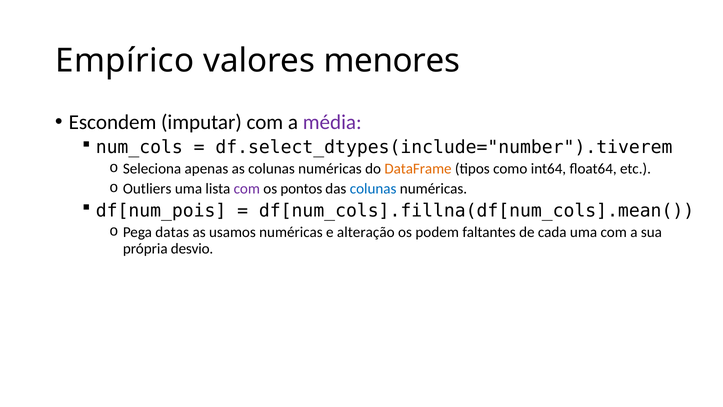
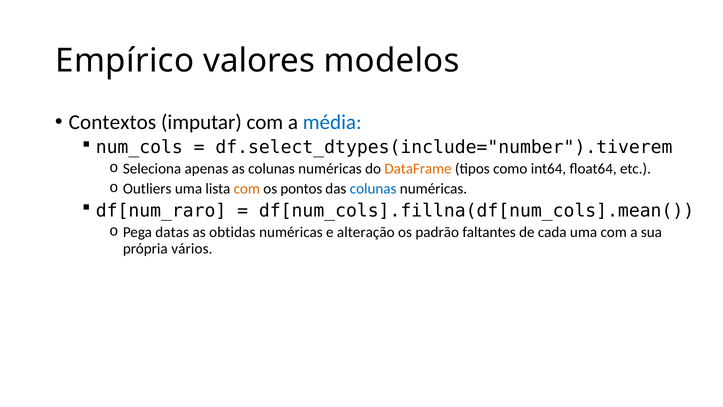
menores: menores -> modelos (392, 61)
Escondem: Escondem -> Contextos (112, 122)
média colour: purple -> blue (332, 122)
com colour: purple -> orange (247, 189)
df[num_pois: df[num_pois -> df[num_raro (161, 210)
usamos: usamos -> obtidas (232, 232)
podem: podem -> padrão (437, 232)
desvio: desvio -> vários (192, 248)
